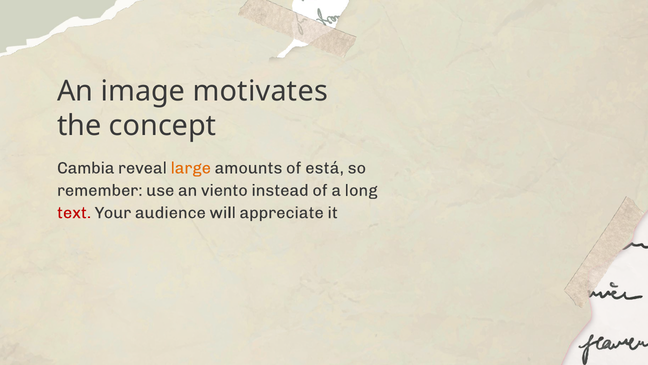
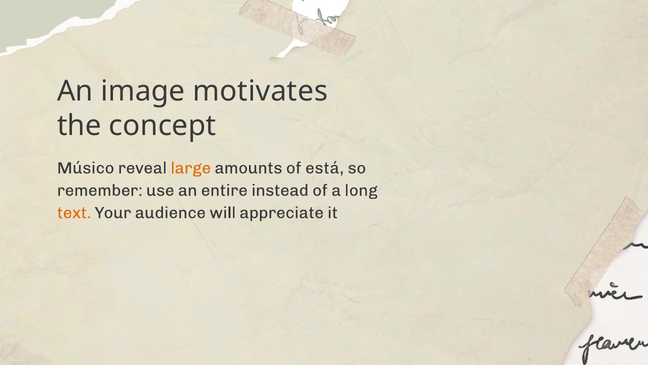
Cambia: Cambia -> Músico (86, 168)
viento: viento -> entire (224, 190)
text colour: red -> orange (74, 212)
